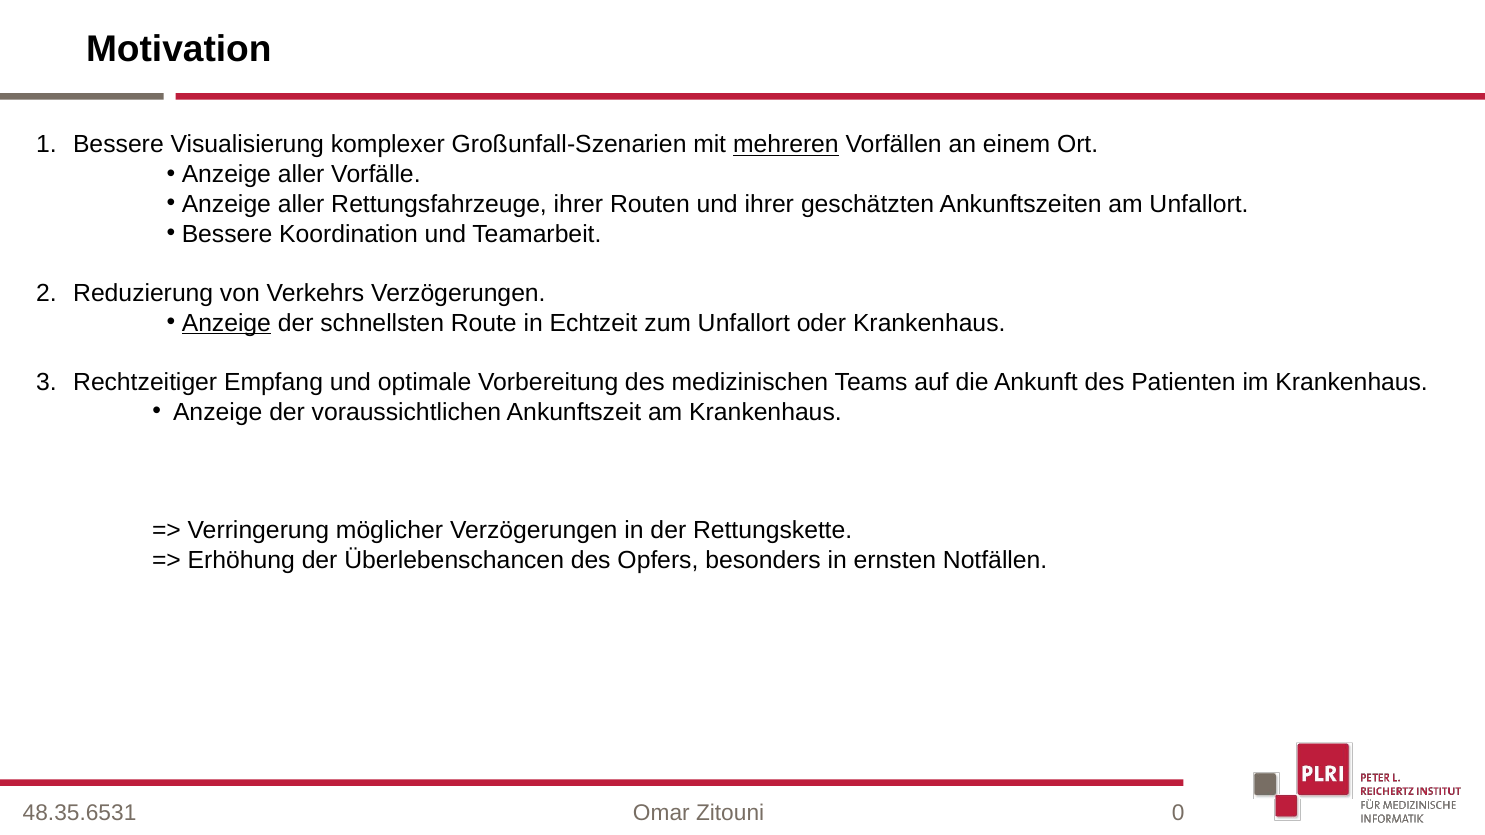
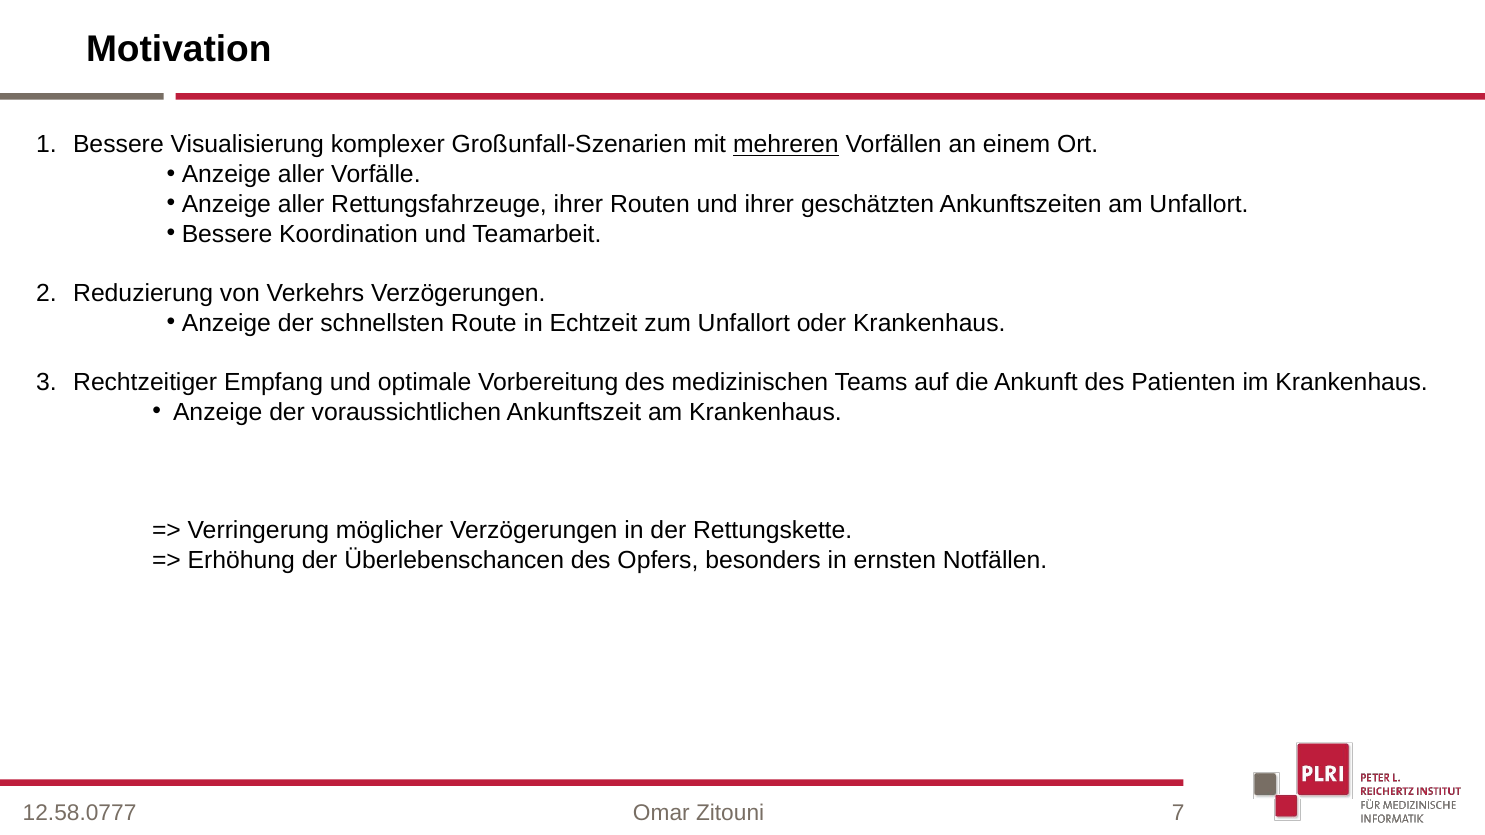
Anzeige underline: present -> none (226, 323)
48.35.6531: 48.35.6531 -> 12.58.0777 (80, 814)
0: 0 -> 7 (1178, 814)
